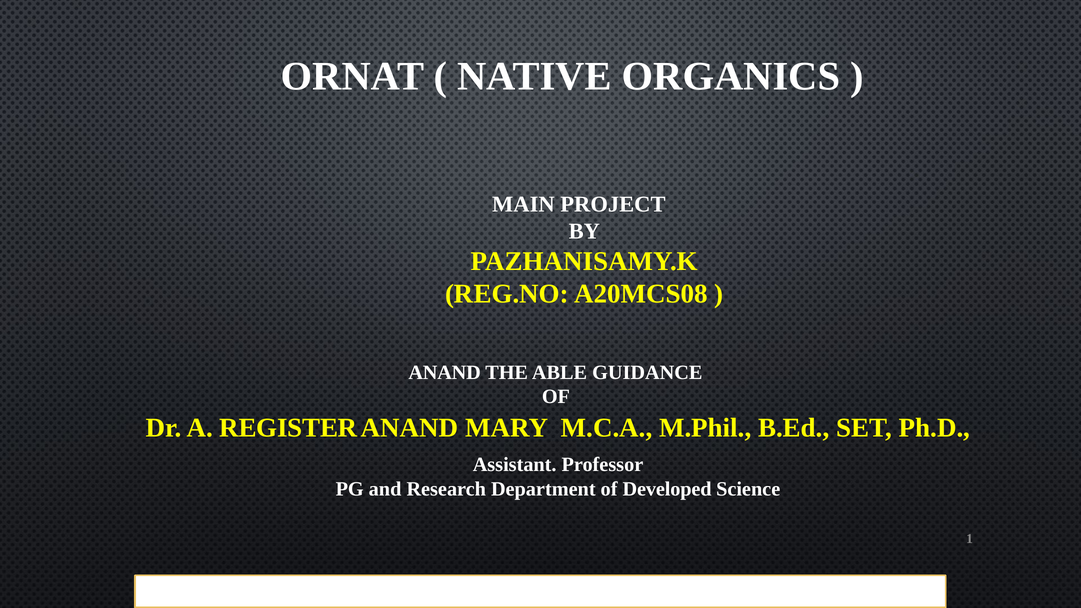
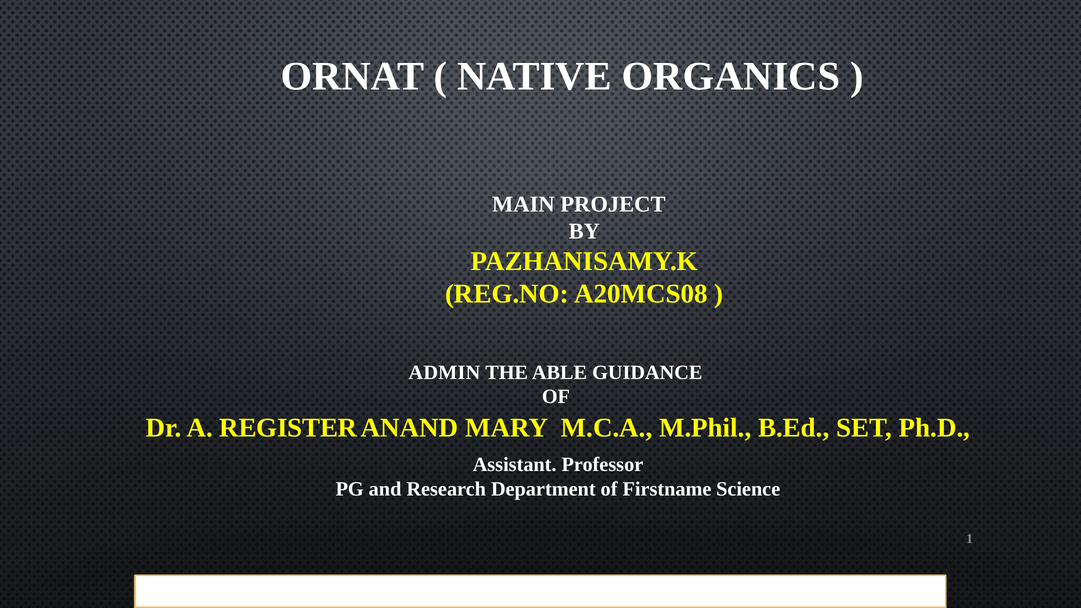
ANAND: ANAND -> ADMIN (444, 372)
Developed: Developed -> Firstname (667, 489)
